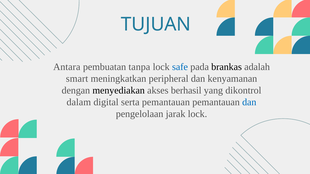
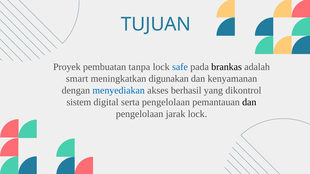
Antara: Antara -> Proyek (67, 67)
peripheral: peripheral -> digunakan (169, 79)
menyediakan colour: black -> blue (119, 91)
dalam: dalam -> sistem (79, 102)
serta pemantauan: pemantauan -> pengelolaan (166, 102)
dan colour: blue -> black (249, 102)
